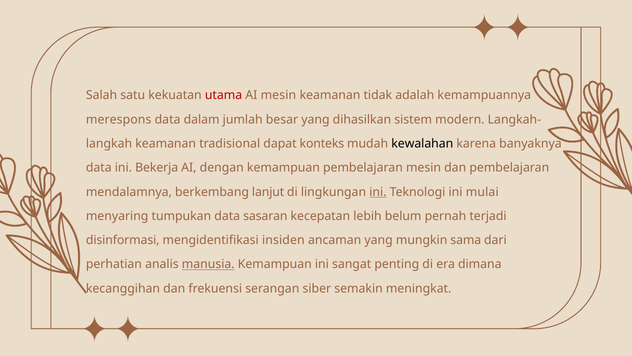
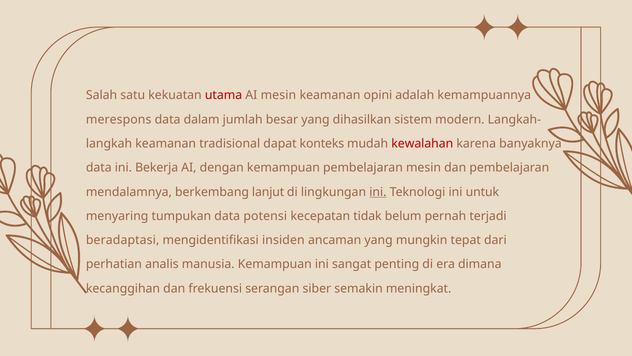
tidak: tidak -> opini (378, 95)
kewalahan colour: black -> red (422, 143)
mulai: mulai -> untuk (482, 192)
sasaran: sasaran -> potensi (265, 216)
lebih: lebih -> tidak (368, 216)
disinformasi: disinformasi -> beradaptasi (123, 240)
sama: sama -> tepat (466, 240)
manusia underline: present -> none (208, 264)
